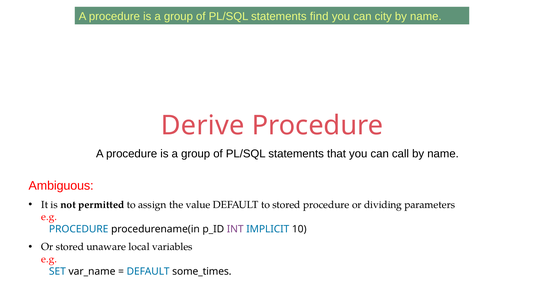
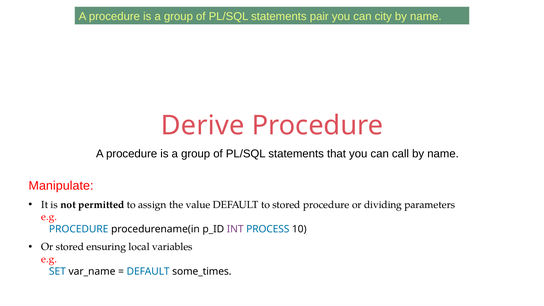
find: find -> pair (319, 16)
Ambiguous: Ambiguous -> Manipulate (61, 186)
IMPLICIT: IMPLICIT -> PROCESS (268, 229)
unaware: unaware -> ensuring (106, 247)
